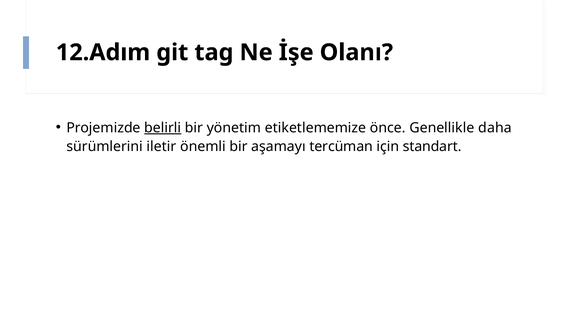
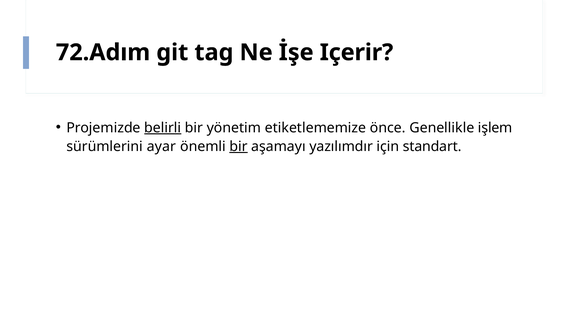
12.Adım: 12.Adım -> 72.Adım (103, 53)
Olanı: Olanı -> Içerir (356, 53)
daha: daha -> işlem (495, 128)
iletir: iletir -> ayar (161, 146)
bir underline: none -> present (239, 146)
tercüman: tercüman -> yazılımdır (341, 146)
